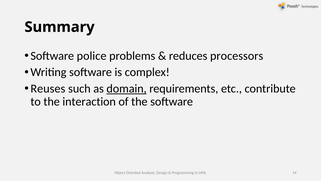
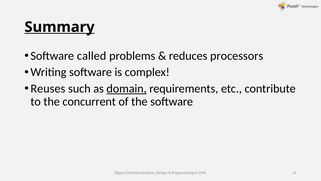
Summary underline: none -> present (60, 27)
police: police -> called (92, 56)
interaction: interaction -> concurrent (89, 101)
